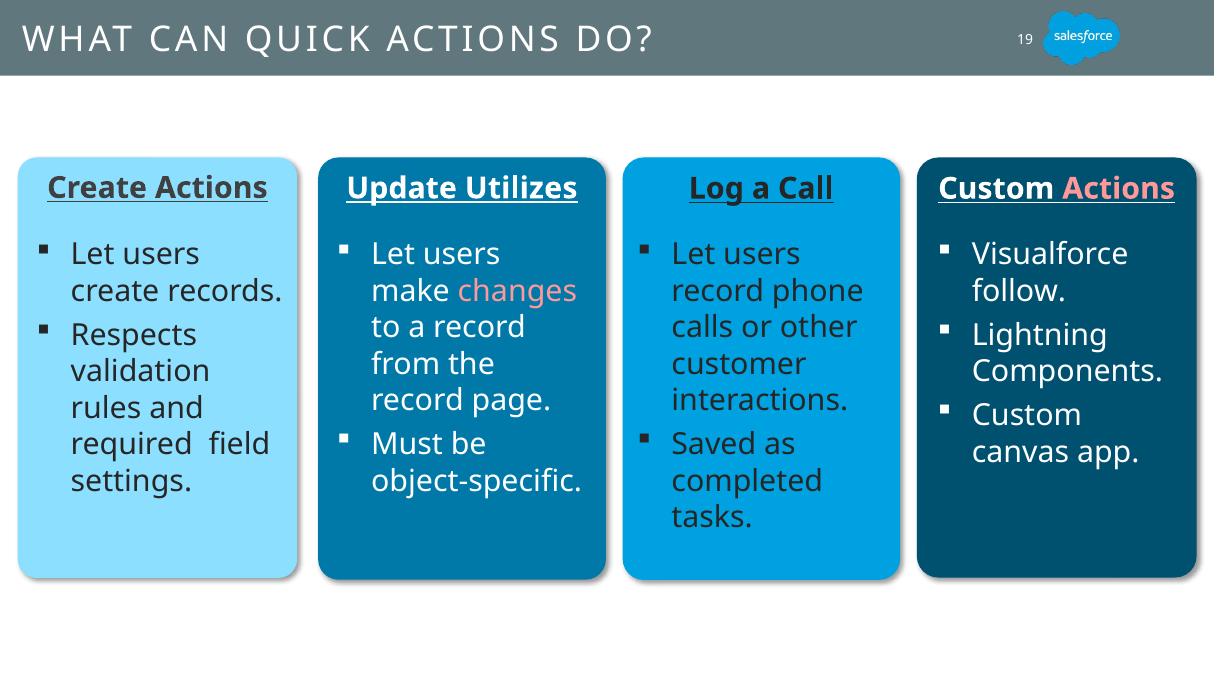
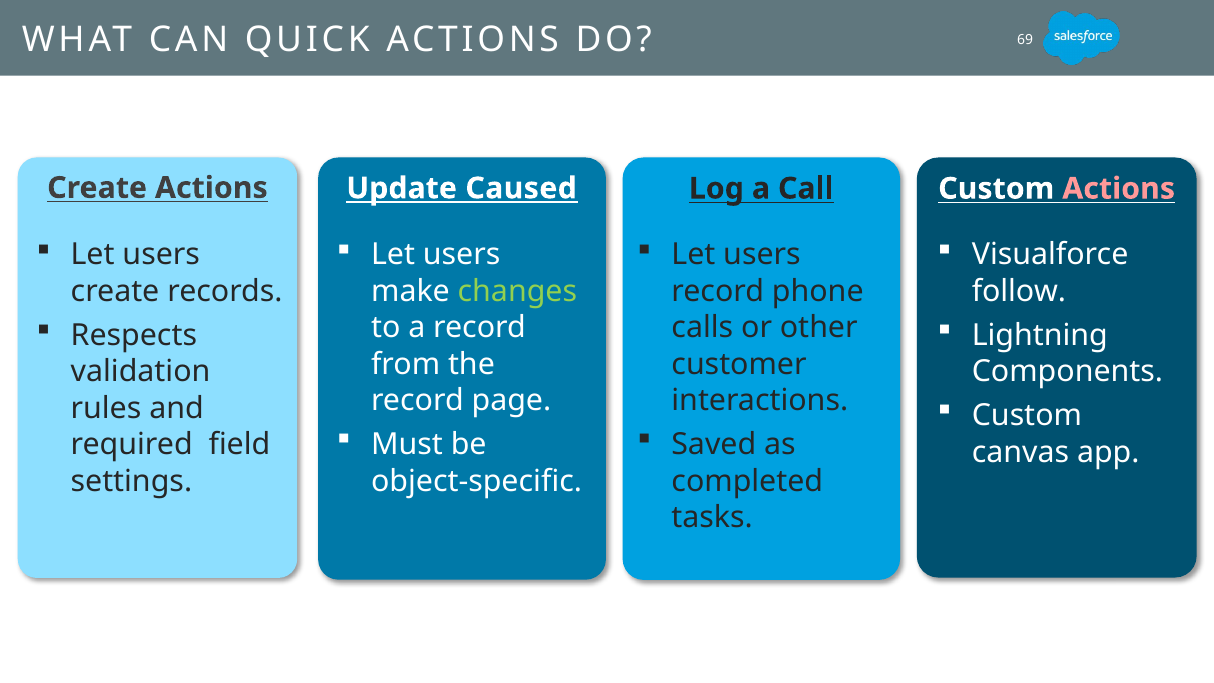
19: 19 -> 69 (1025, 40)
Utilizes: Utilizes -> Caused (521, 188)
changes colour: pink -> light green (517, 291)
